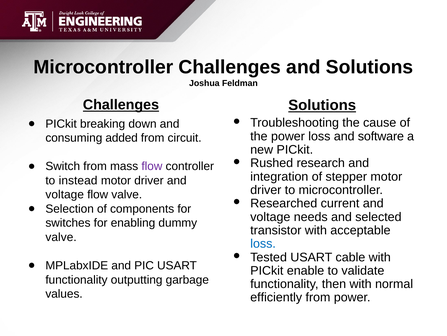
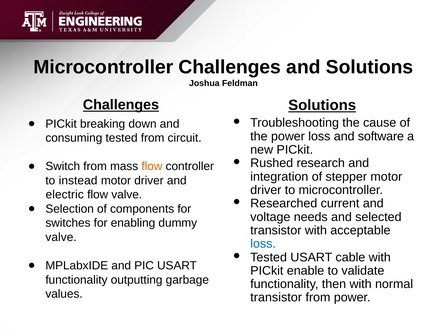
consuming added: added -> tested (122, 138)
flow colour: purple -> orange (152, 166)
voltage: voltage -> electric (65, 194)
efficiently: efficiently -> transistor (276, 297)
